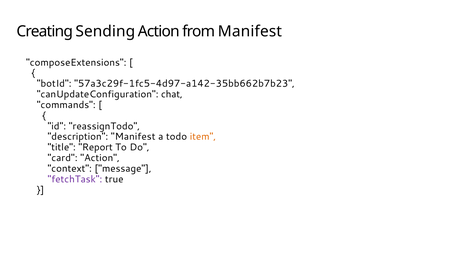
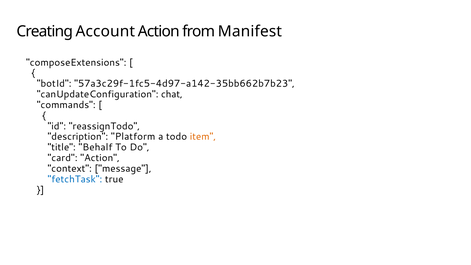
Sending: Sending -> Account (105, 31)
description Manifest: Manifest -> Platform (133, 137)
Report: Report -> Behalf (95, 147)
fetchTask colour: purple -> blue (75, 179)
